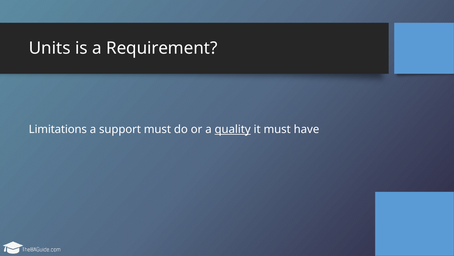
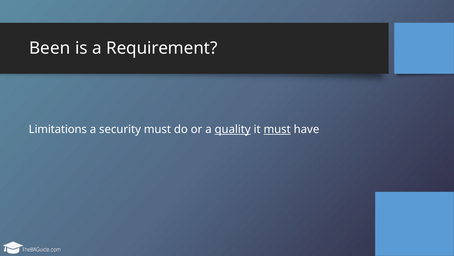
Units: Units -> Been (50, 48)
support: support -> security (120, 129)
must underline: none -> present (277, 129)
